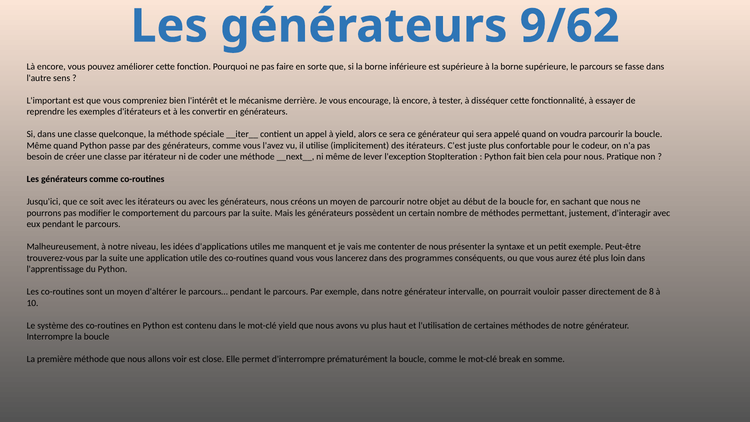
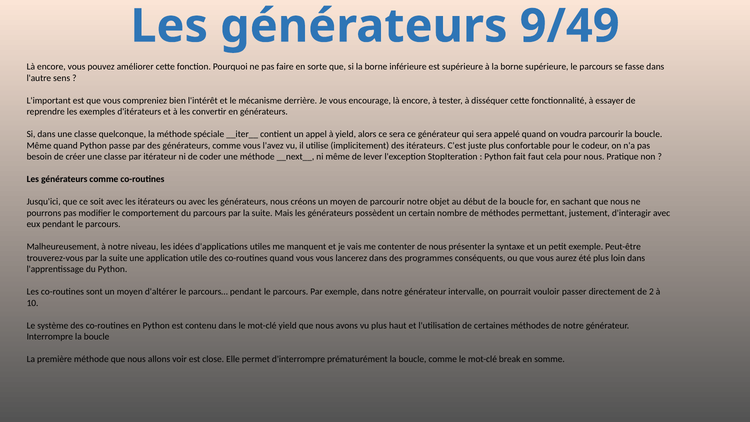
9/62: 9/62 -> 9/49 (570, 26)
fait bien: bien -> faut (536, 157)
8: 8 -> 2 (651, 292)
